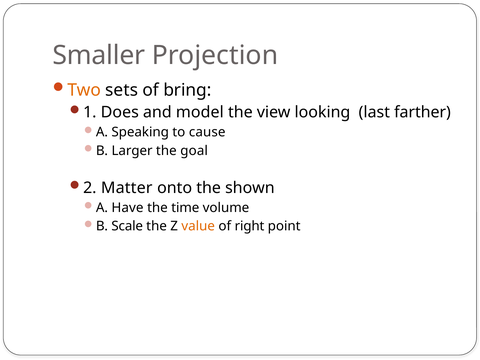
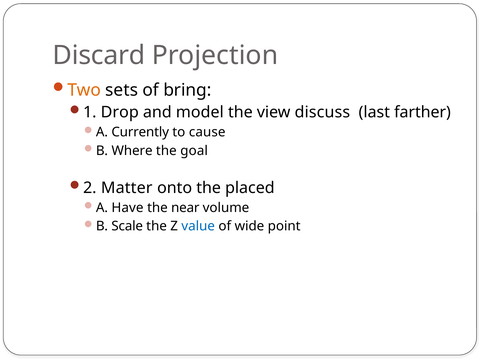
Smaller: Smaller -> Discard (99, 55)
Does: Does -> Drop (120, 112)
looking: looking -> discuss (322, 112)
Speaking: Speaking -> Currently (140, 132)
Larger: Larger -> Where (132, 151)
shown: shown -> placed (250, 188)
time: time -> near (185, 208)
value colour: orange -> blue (198, 226)
right: right -> wide (249, 226)
